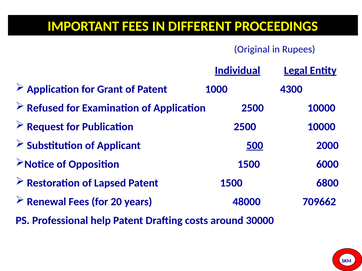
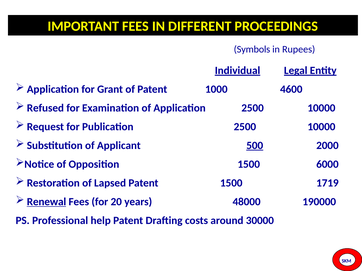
Original: Original -> Symbols (252, 49)
4300: 4300 -> 4600 (291, 89)
6800: 6800 -> 1719 (327, 183)
Renewal underline: none -> present (47, 202)
709662: 709662 -> 190000 (319, 202)
